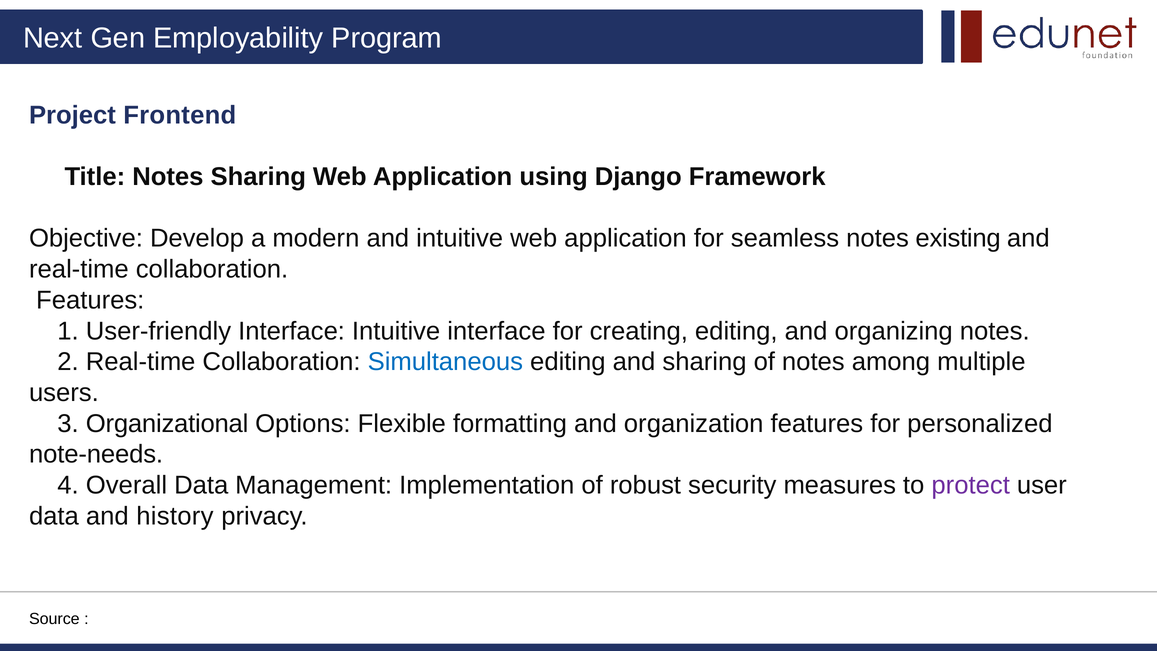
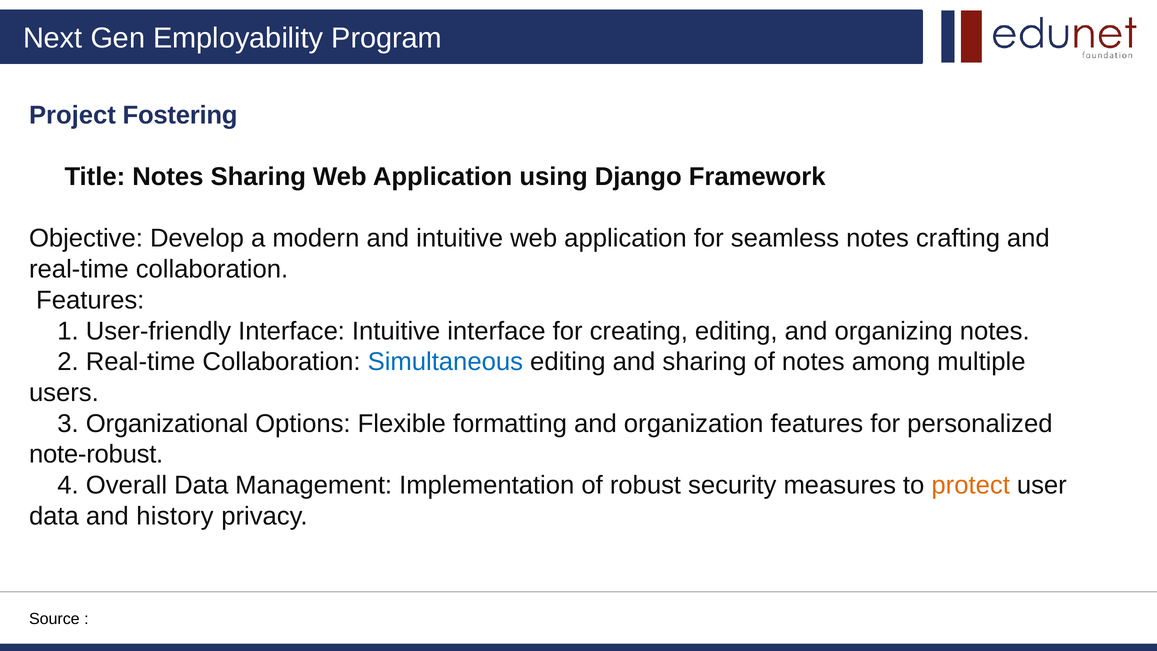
Frontend: Frontend -> Fostering (180, 115)
existing: existing -> crafting (958, 238)
note-needs: note-needs -> note-robust (96, 454)
protect colour: purple -> orange (971, 485)
